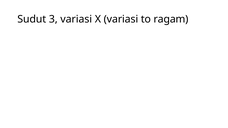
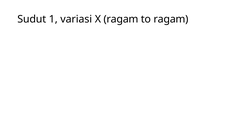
3: 3 -> 1 (53, 19)
X variasi: variasi -> ragam (121, 19)
